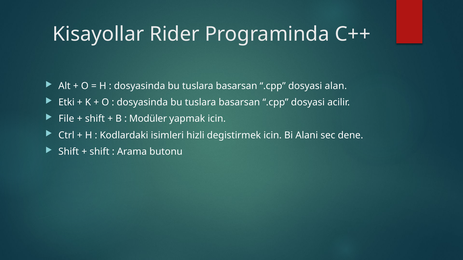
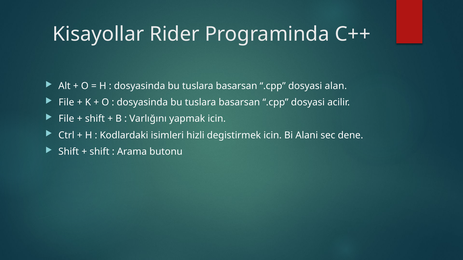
Etki: Etki -> File (66, 103)
Modüler: Modüler -> Varlığını (148, 119)
